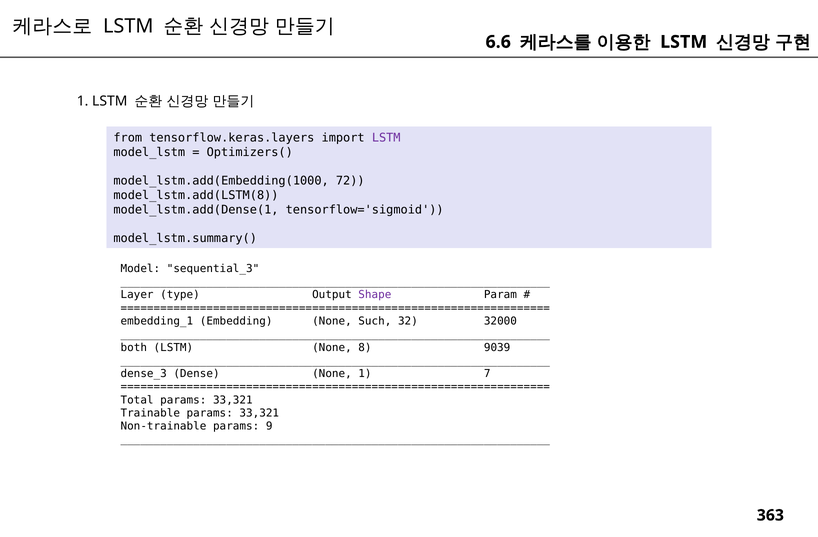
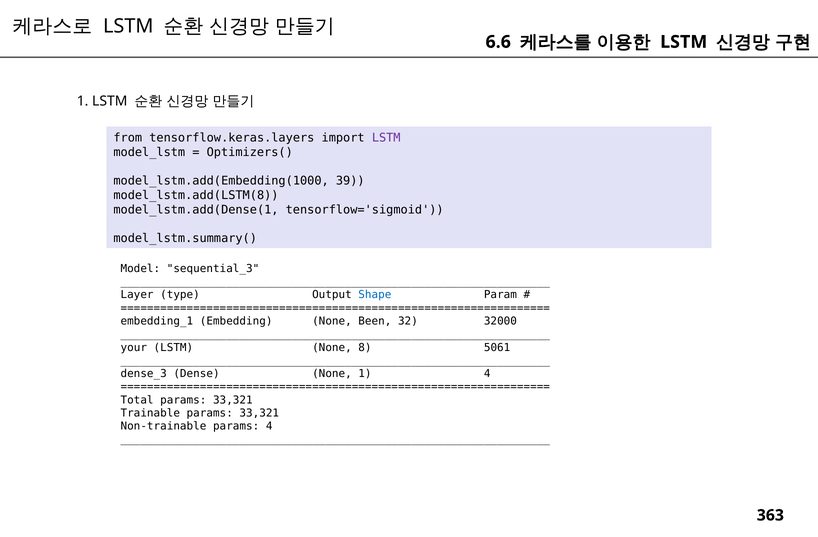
72: 72 -> 39 (350, 181)
Shape colour: purple -> blue (375, 295)
Such: Such -> Been (375, 321)
both: both -> your (134, 348)
9039: 9039 -> 5061 (497, 348)
1 7: 7 -> 4 (487, 374)
params 9: 9 -> 4 (269, 426)
